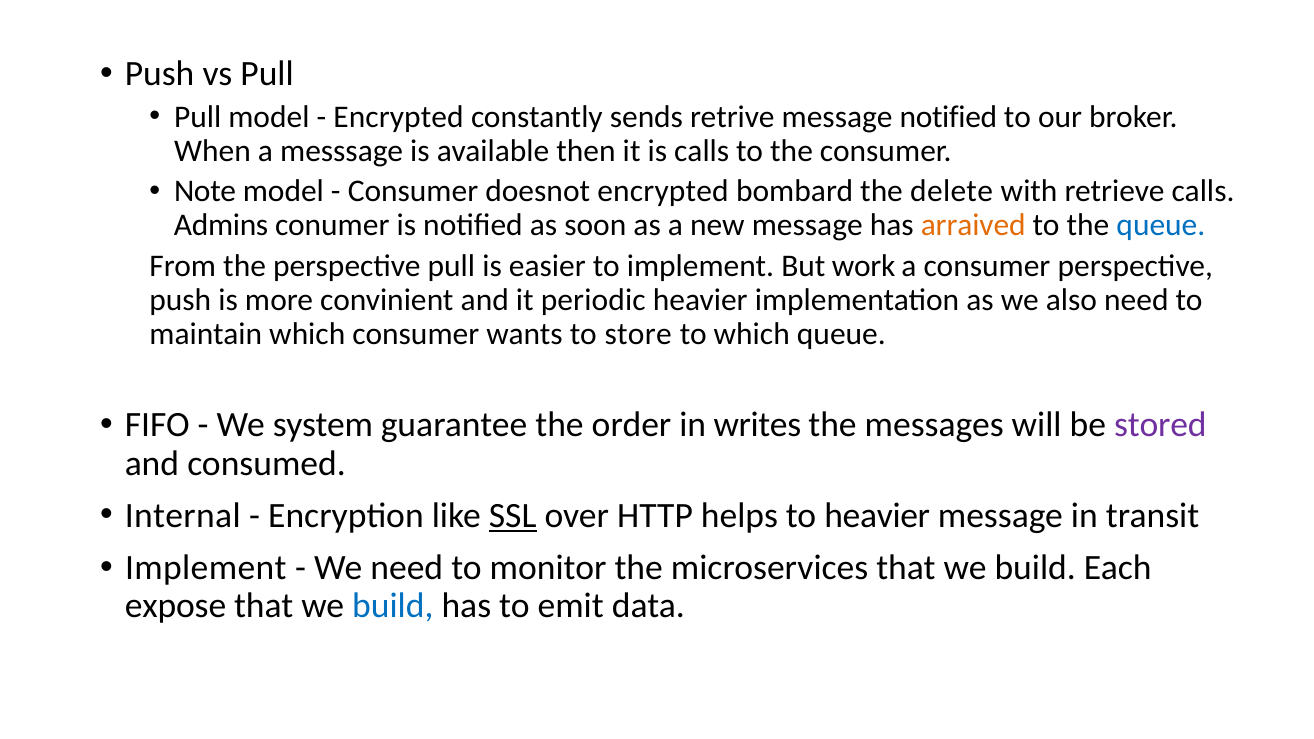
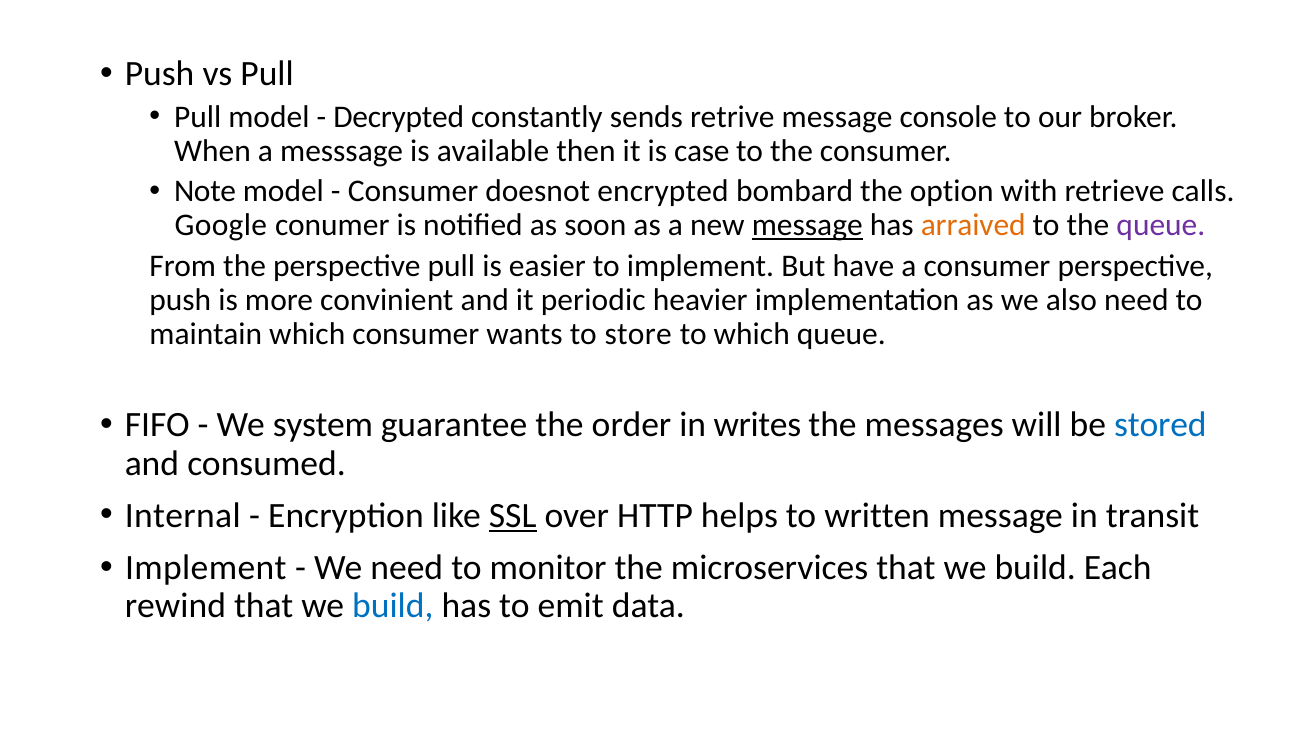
Encrypted: Encrypted -> Decrypted (399, 117)
message notified: notified -> console (948, 117)
is calls: calls -> case (702, 151)
delete: delete -> option (952, 192)
Admins: Admins -> Google (221, 226)
message underline: none -> present (807, 226)
queue colour: blue -> purple (1161, 226)
work: work -> have (863, 266)
stored colour: purple -> blue (1160, 425)
to heavier: heavier -> written (877, 515)
expose: expose -> rewind (175, 606)
